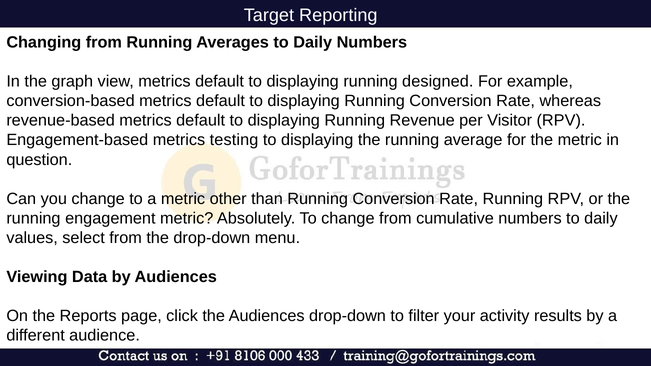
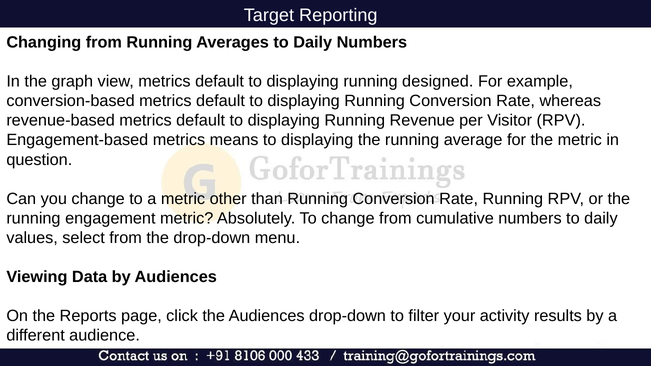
testing: testing -> means (234, 140)
